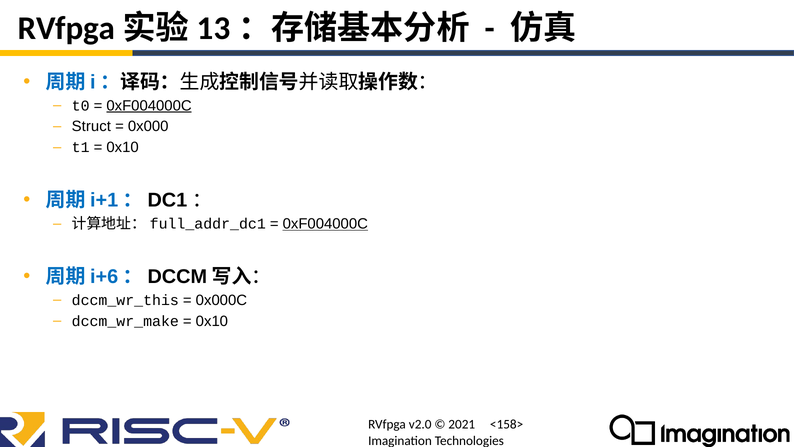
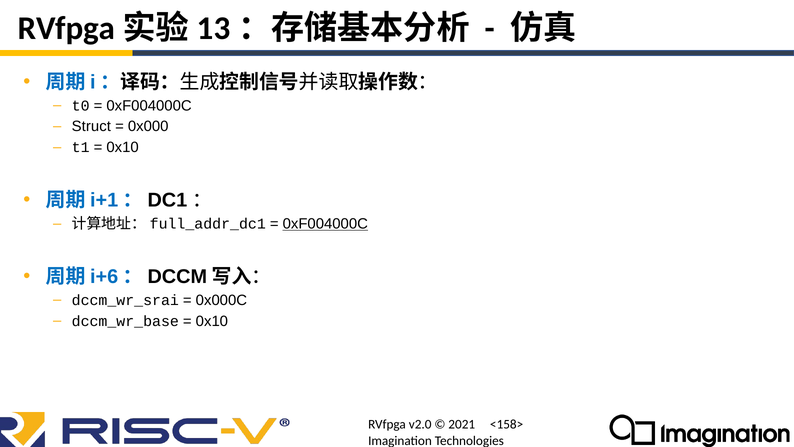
0xF004000C underline: present -> none (149, 106)
dccm_wr_this: dccm_wr_this -> dccm_wr_srai (125, 300)
dccm_wr_make: dccm_wr_make -> dccm_wr_base (125, 321)
